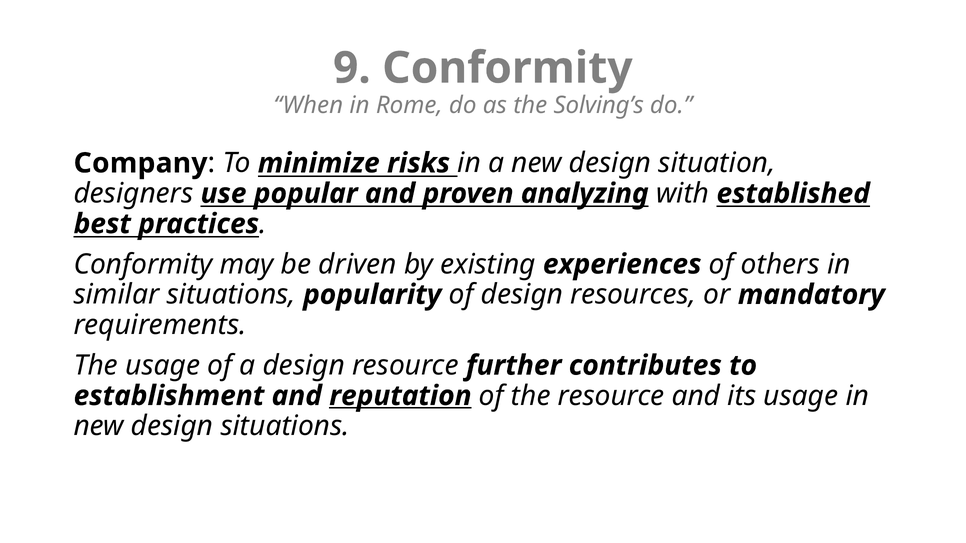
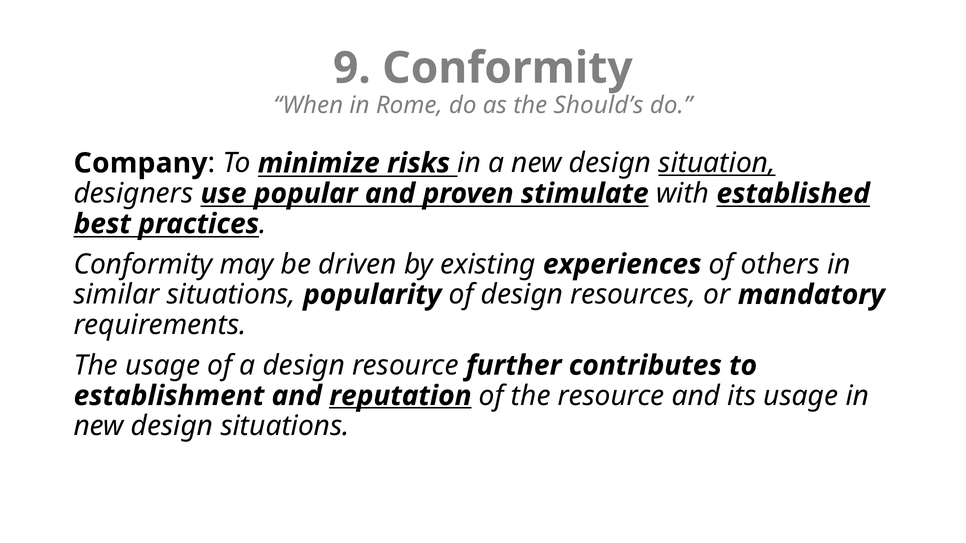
Solving’s: Solving’s -> Should’s (599, 105)
situation underline: none -> present (717, 163)
analyzing: analyzing -> stimulate (585, 194)
